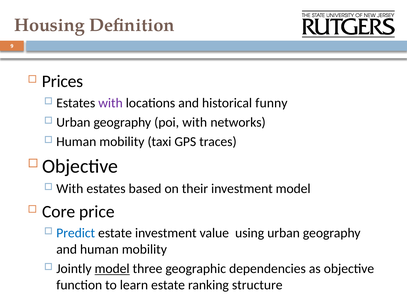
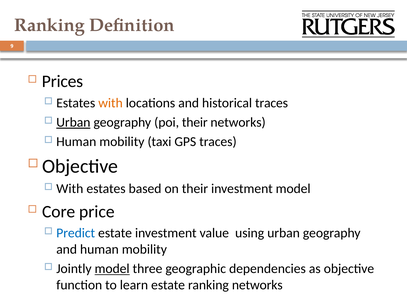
Housing: Housing -> Ranking (49, 25)
with colour: purple -> orange (111, 103)
historical funny: funny -> traces (272, 103)
Urban underline: none -> present (73, 122)
poi with: with -> their (195, 122)
ranking structure: structure -> networks (257, 285)
